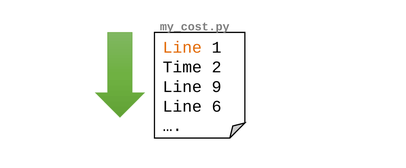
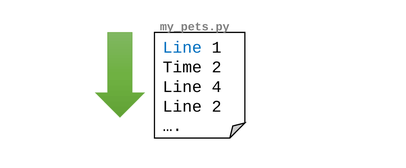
my_cost.py: my_cost.py -> my_pets.py (195, 27)
Line colour: orange -> blue (182, 47)
9: 9 -> 4 (217, 87)
Line 6: 6 -> 2 (217, 106)
